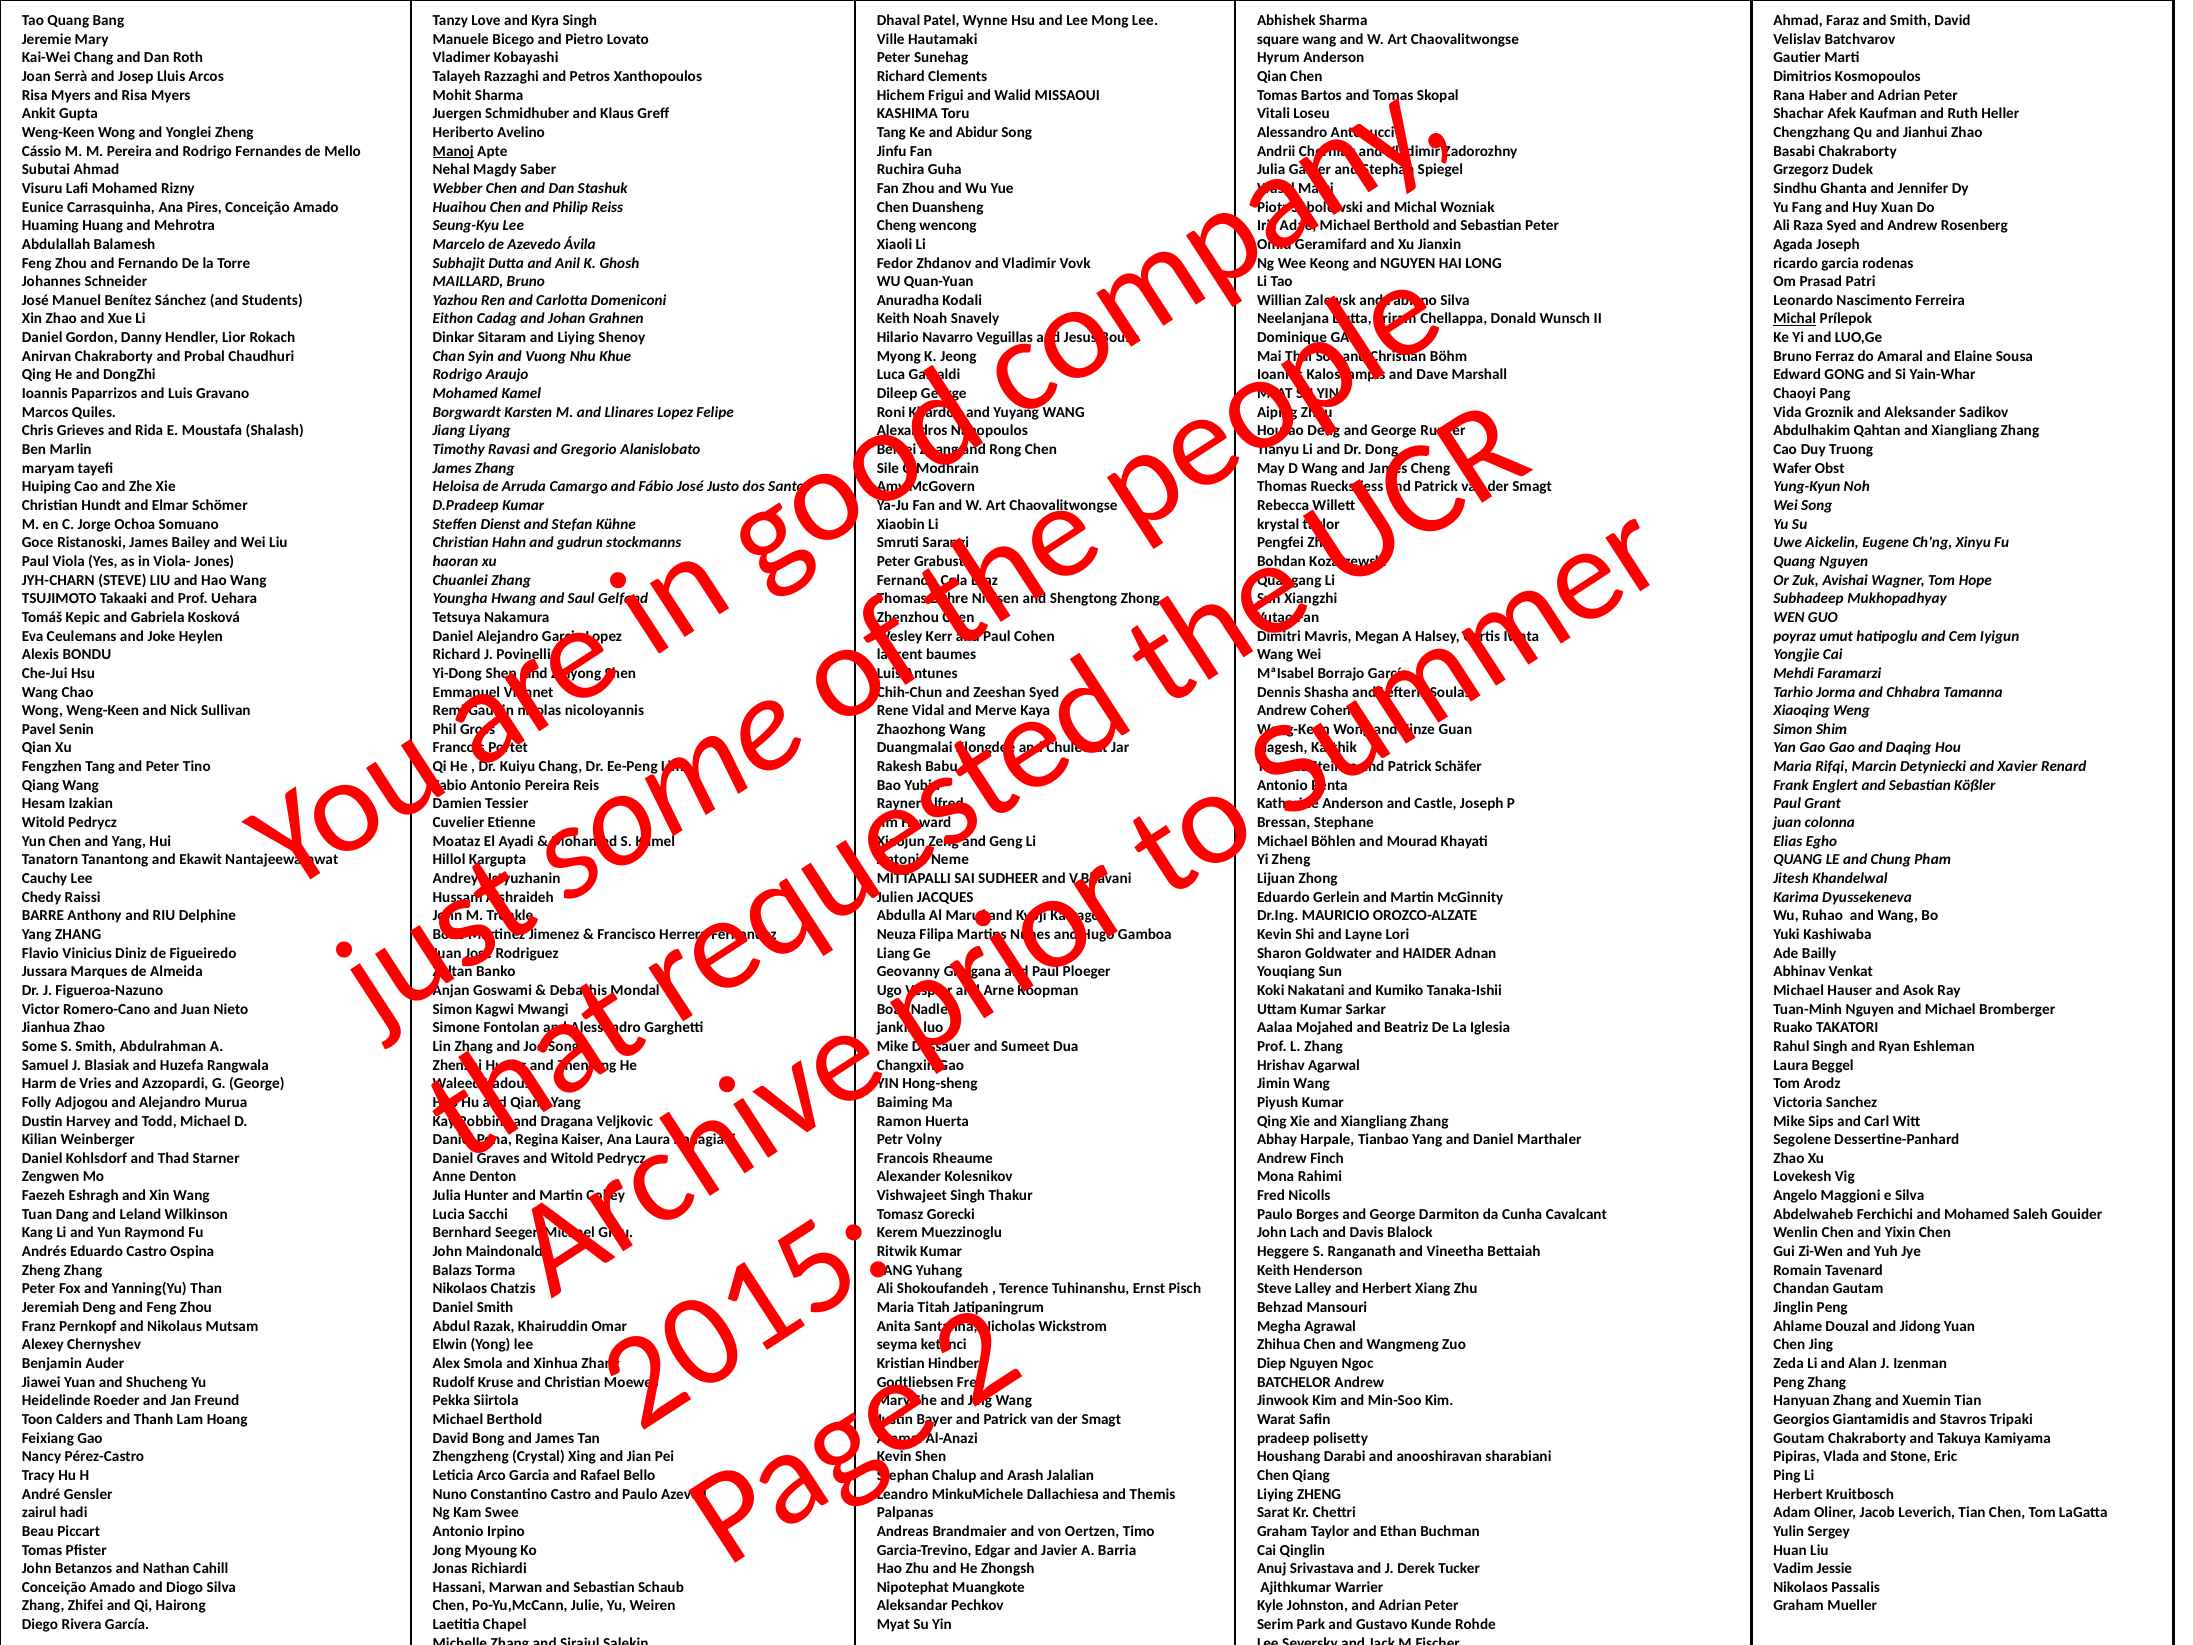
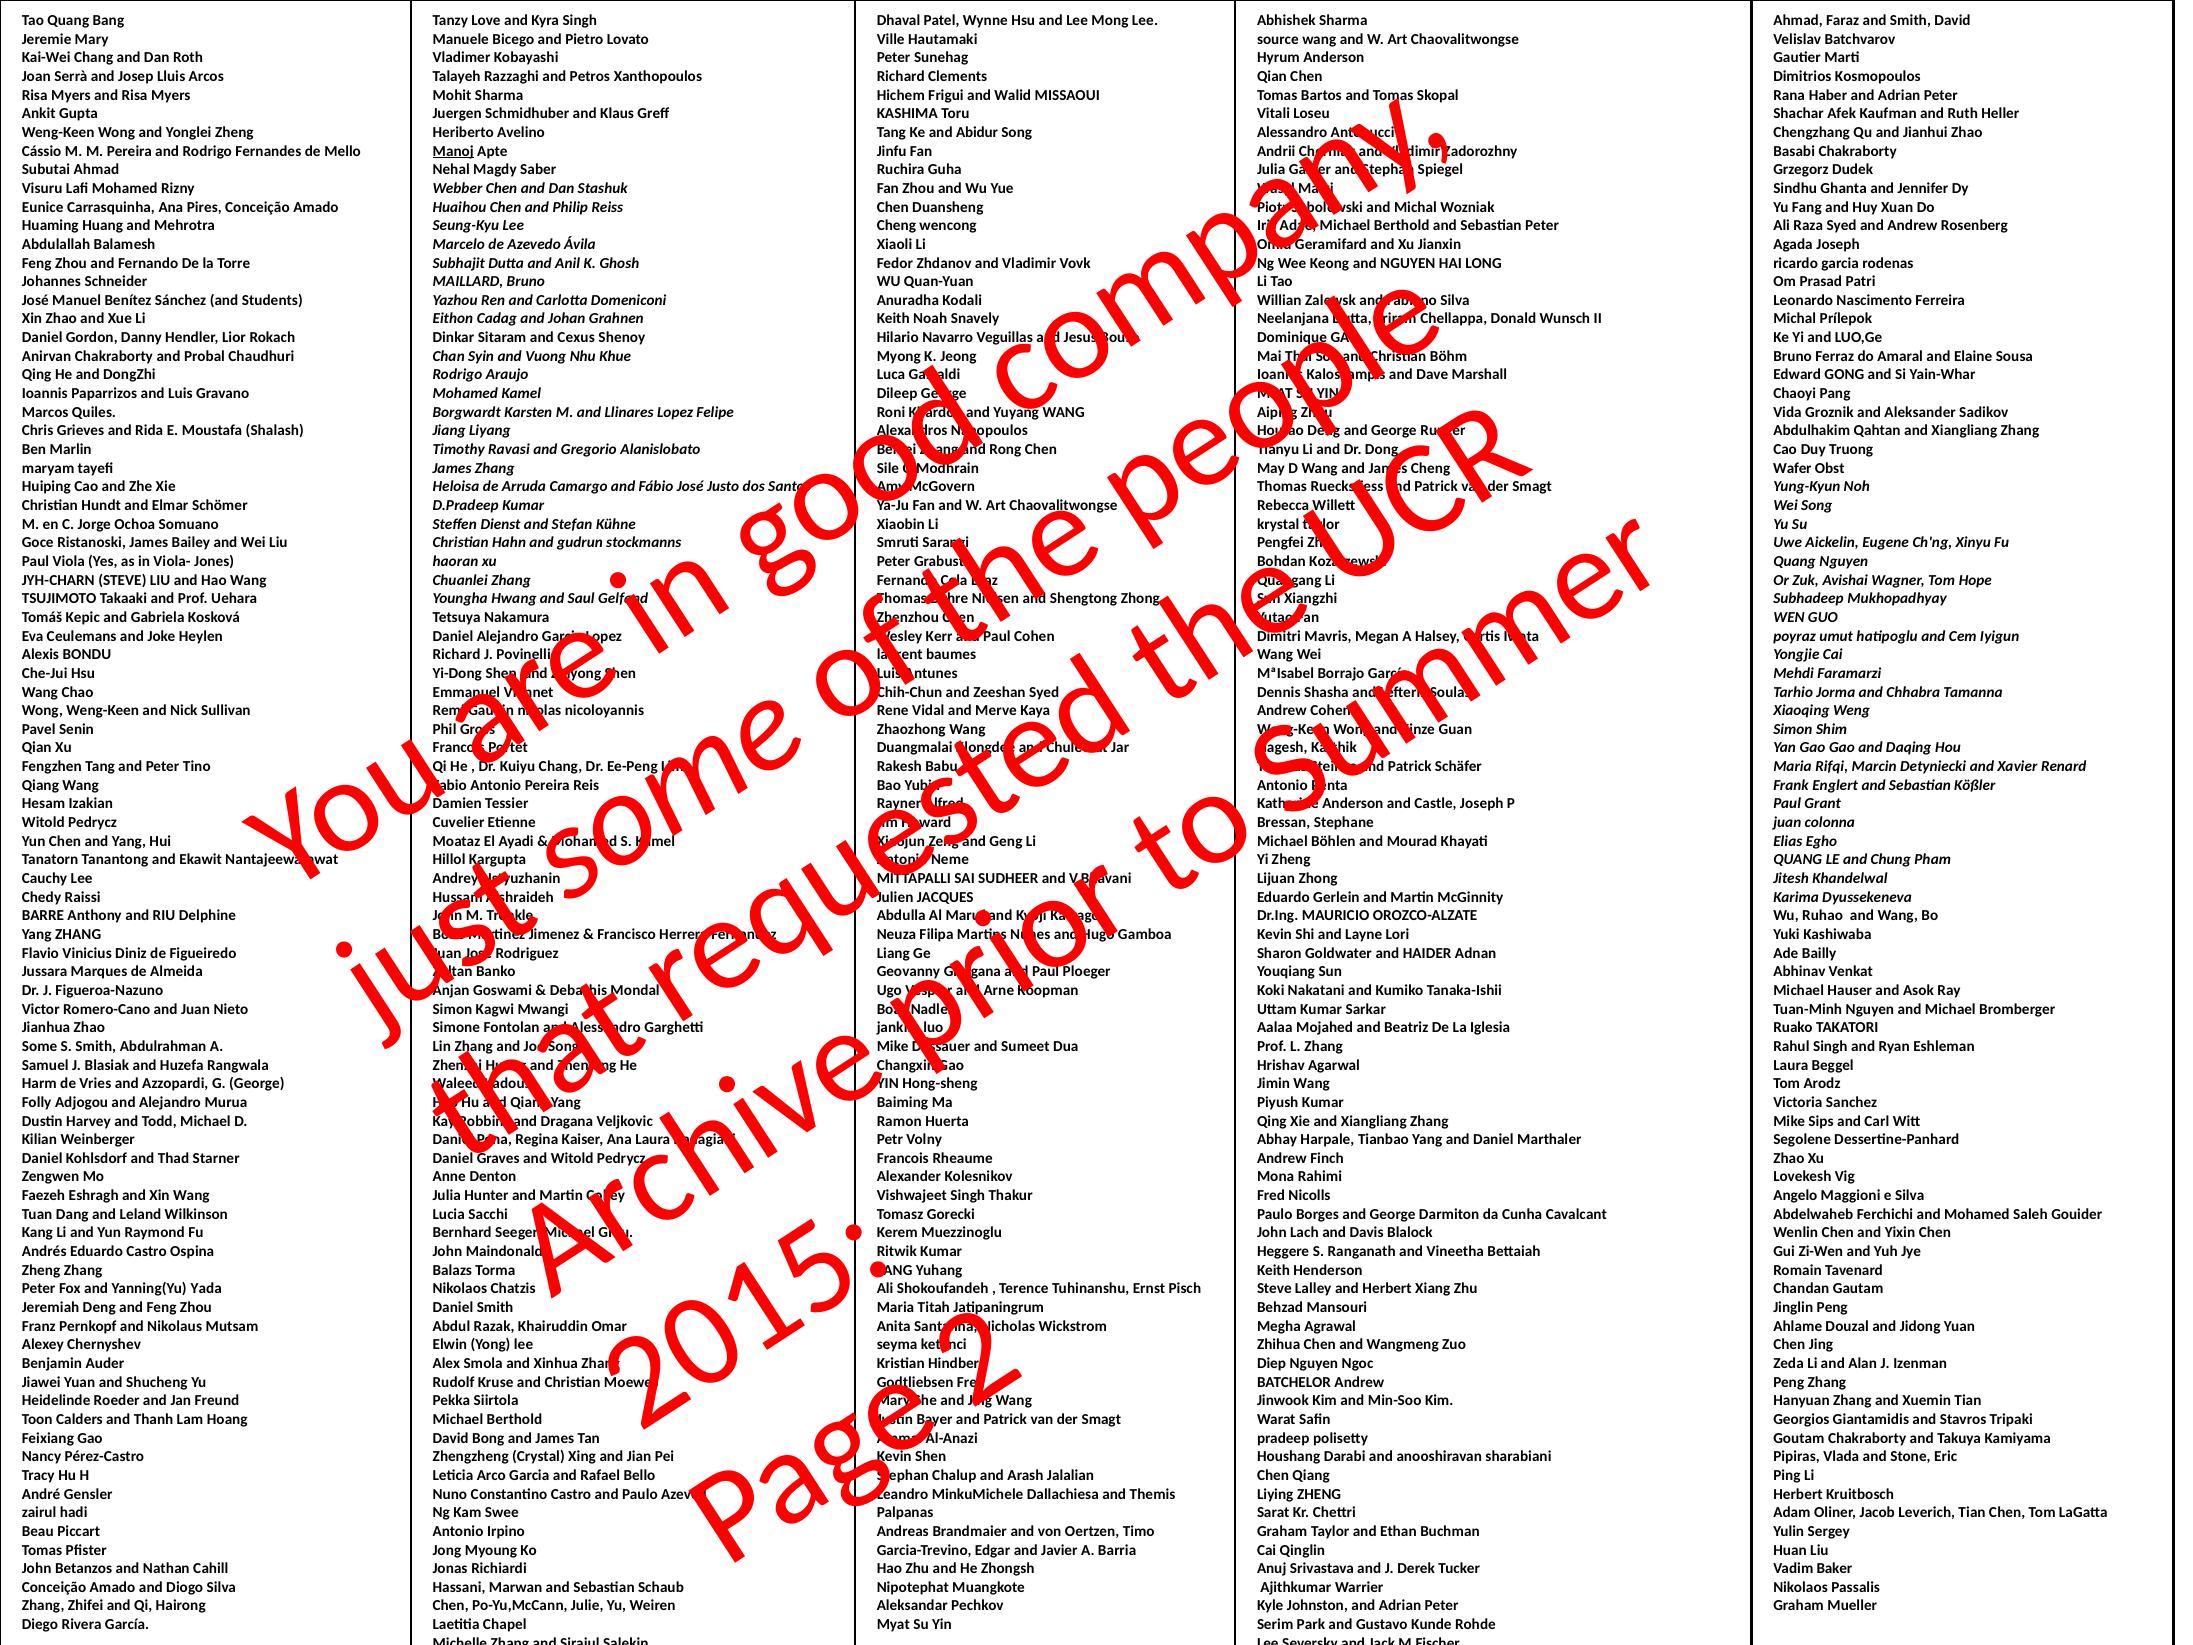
square: square -> source (1278, 39)
Michal underline: present -> none (1795, 319)
and Liying: Liying -> Cexus (576, 338)
Than: Than -> Yada (206, 1289)
Jessie: Jessie -> Baker (1834, 1568)
